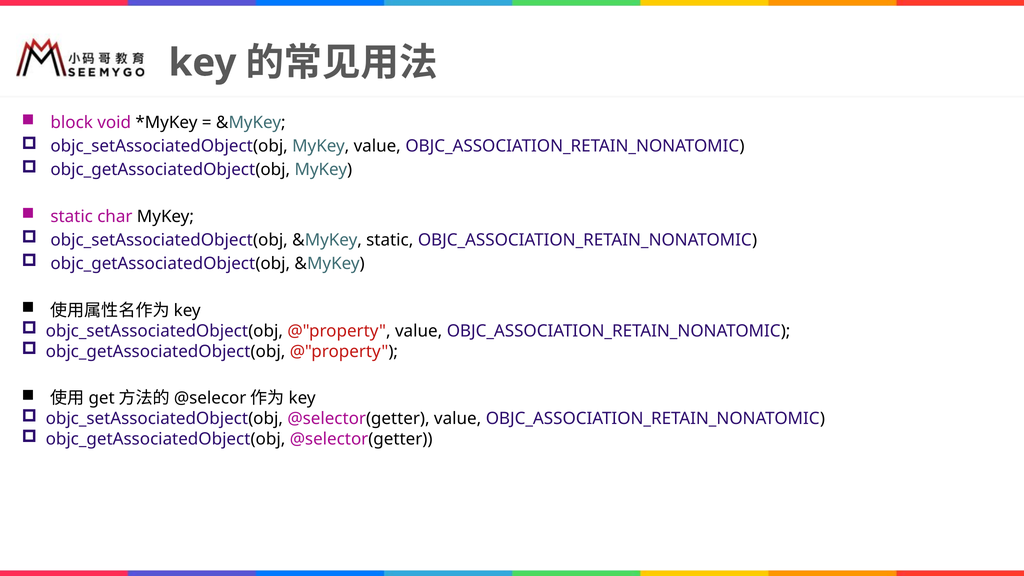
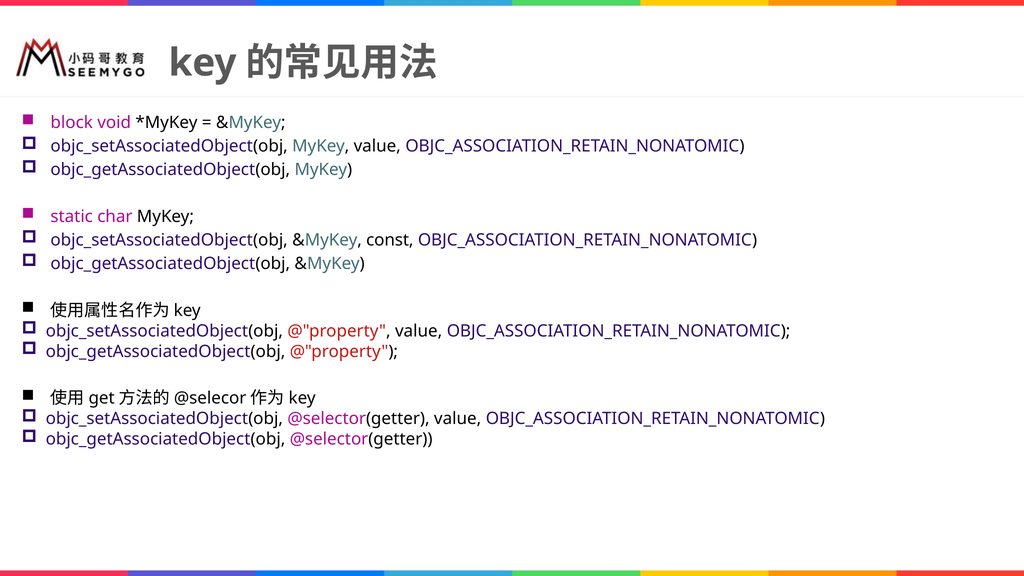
&MyKey static: static -> const (390, 240)
